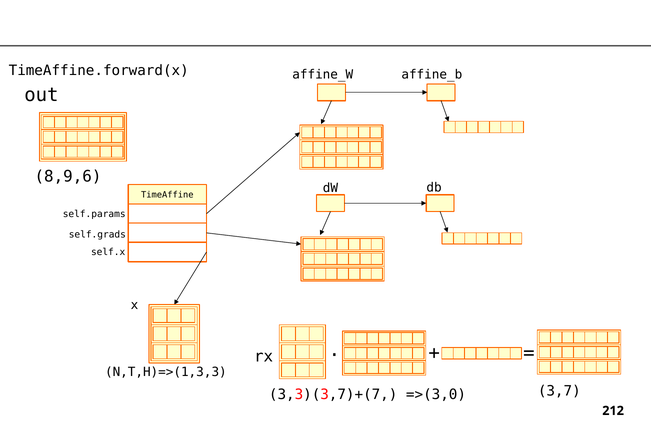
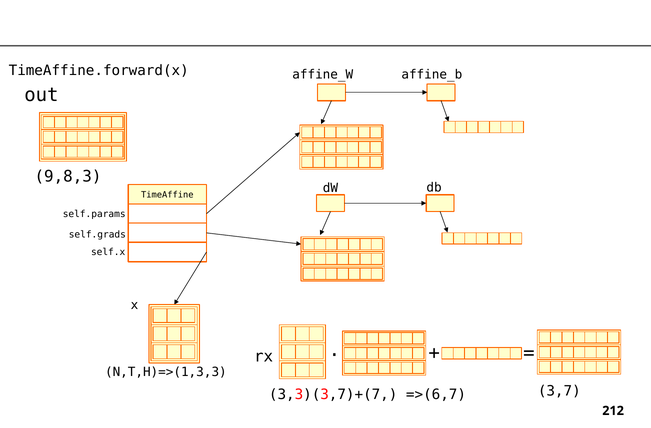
8,9,6: 8,9,6 -> 9,8,3 (68, 176)
=>(3,0: =>(3,0 -> =>(6,7 (436, 394)
